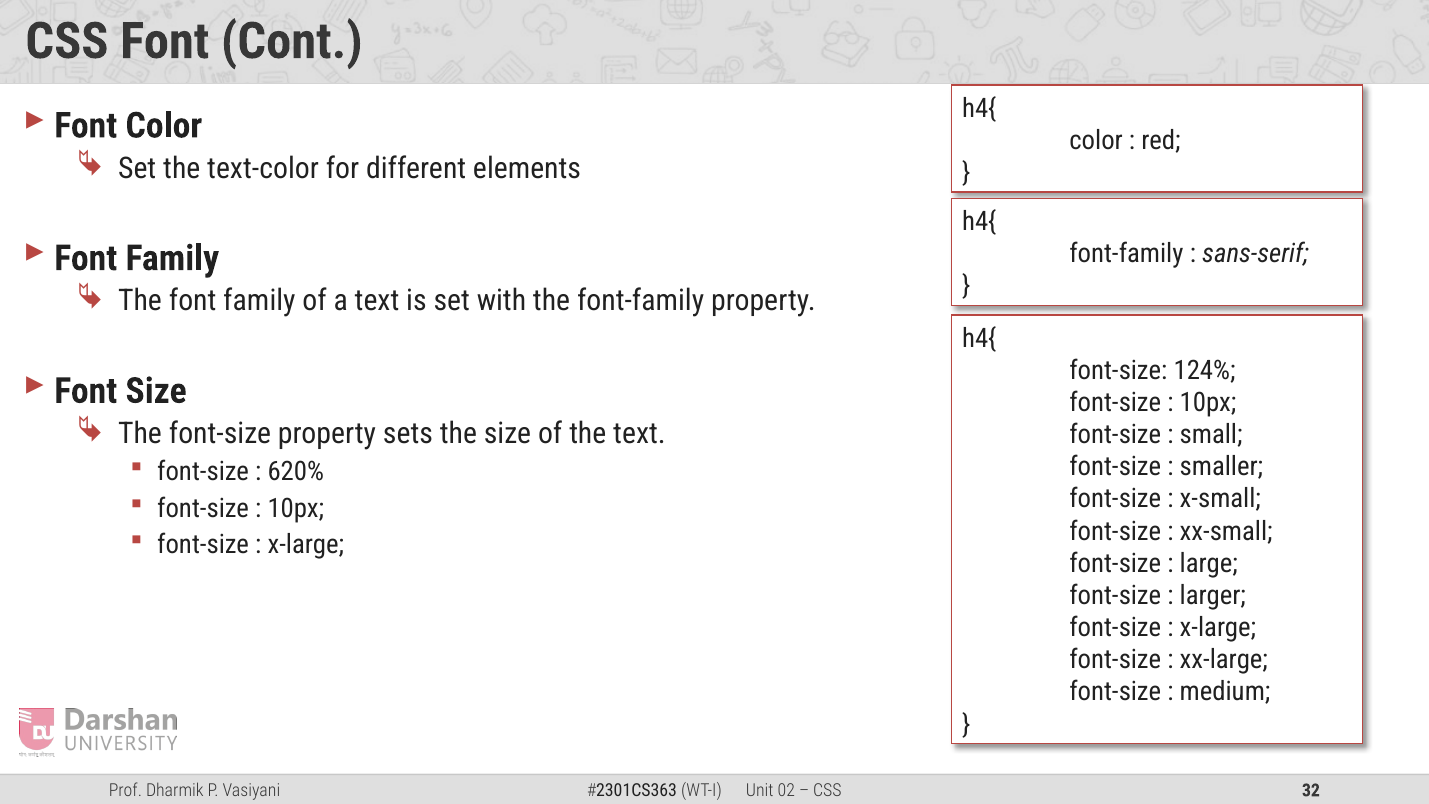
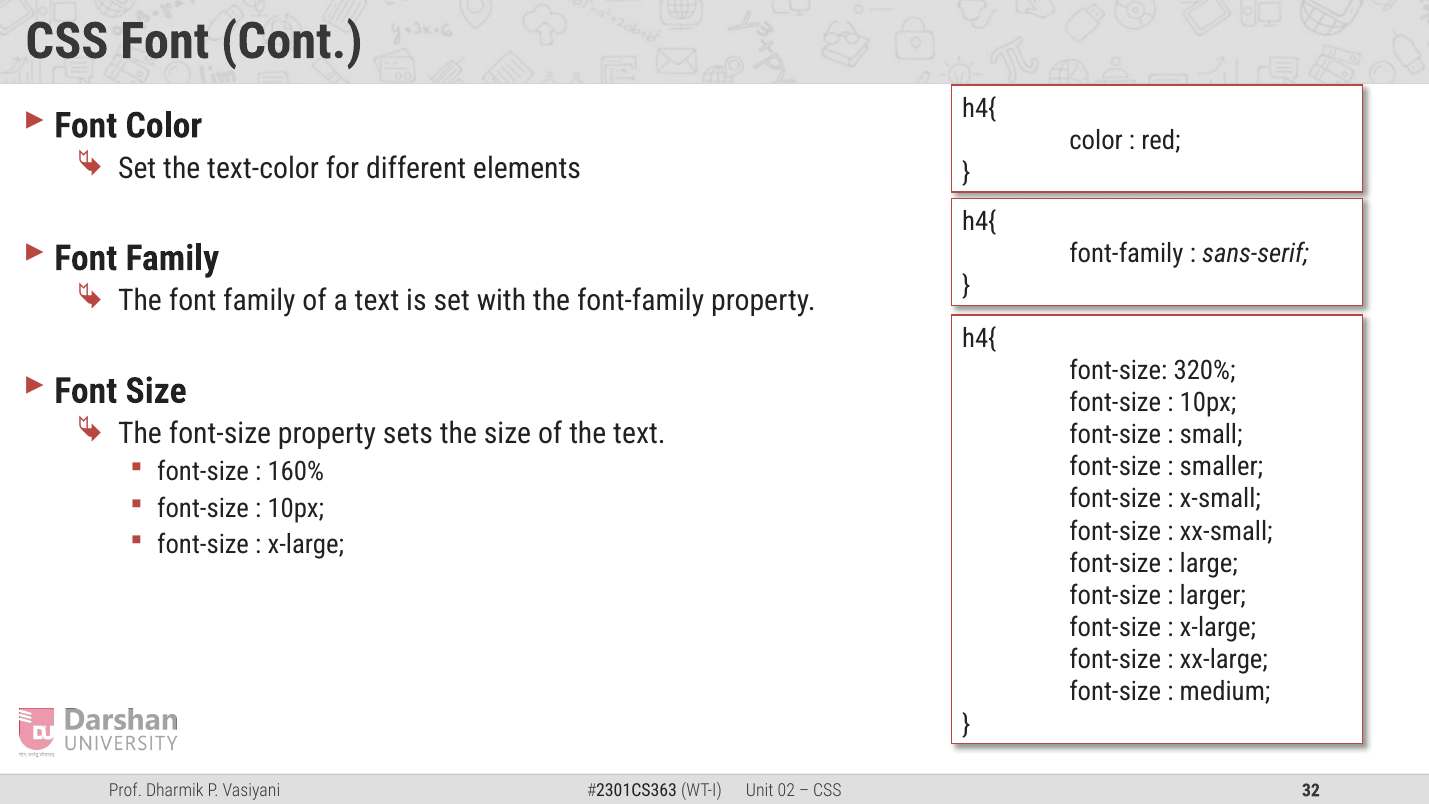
124%: 124% -> 320% (1205, 370)
620%: 620% -> 160% (296, 472)
